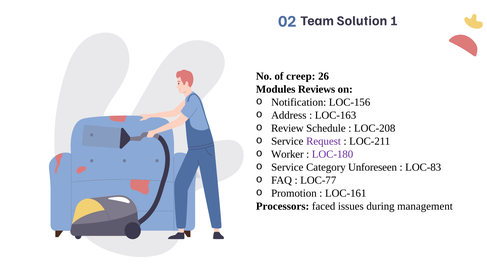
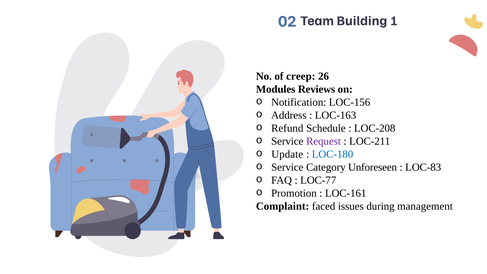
Solution: Solution -> Building (362, 21)
Review: Review -> Refund (287, 128)
Worker: Worker -> Update (287, 154)
LOC-180 colour: purple -> blue (333, 154)
Processors: Processors -> Complaint (283, 206)
